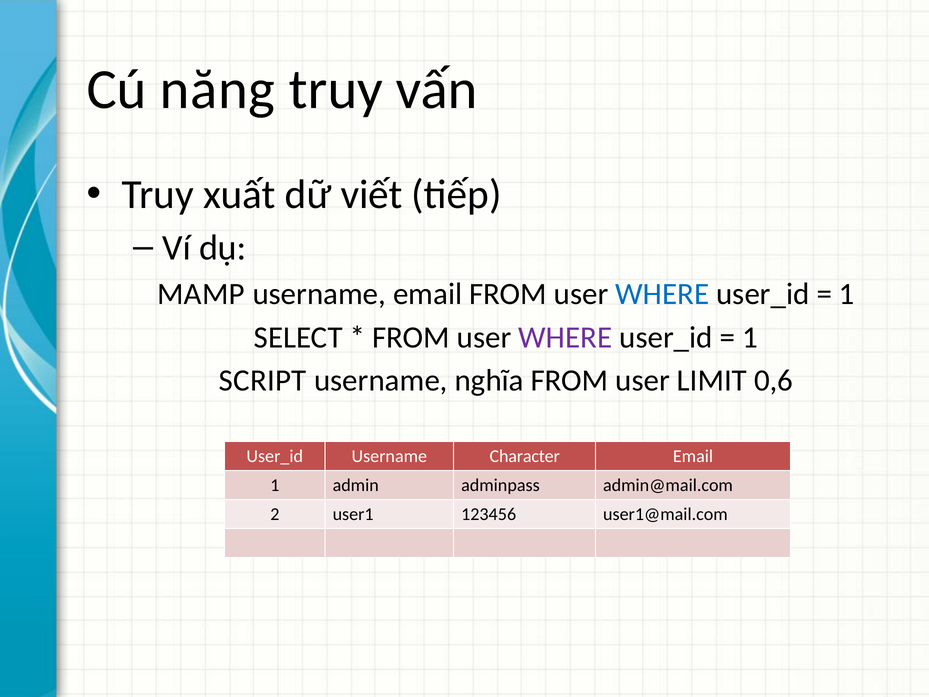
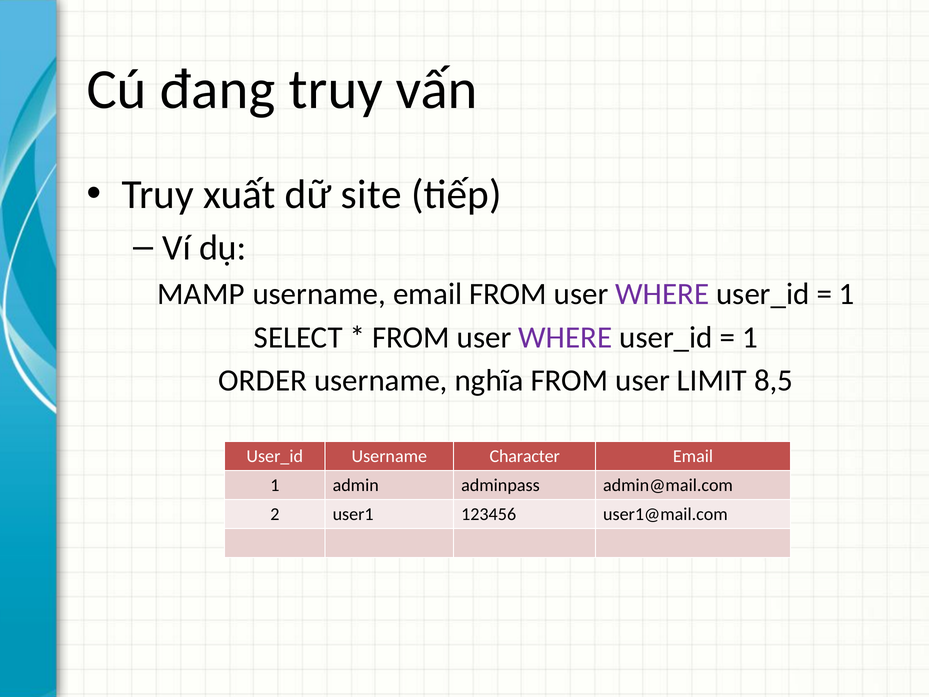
năng: năng -> đang (218, 89)
viết: viết -> site (371, 194)
WHERE colour: blue -> purple (662, 294)
SCRIPT: SCRIPT -> ORDER (263, 381)
0,6: 0,6 -> 8,5 (774, 381)
